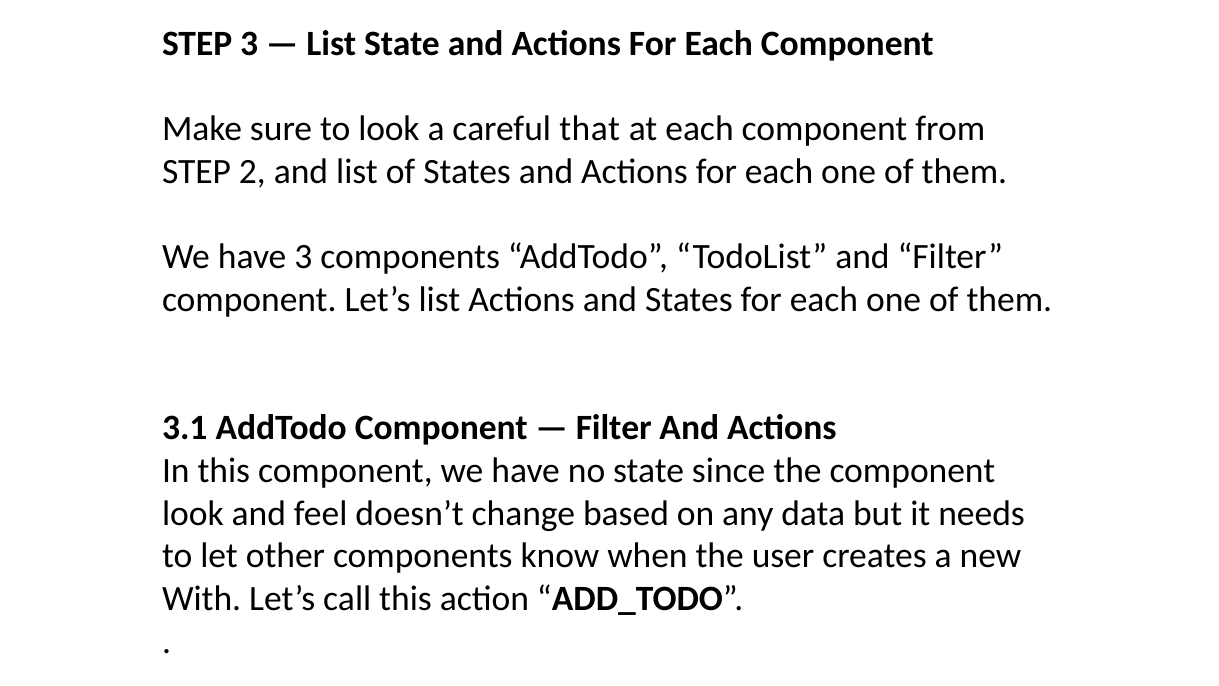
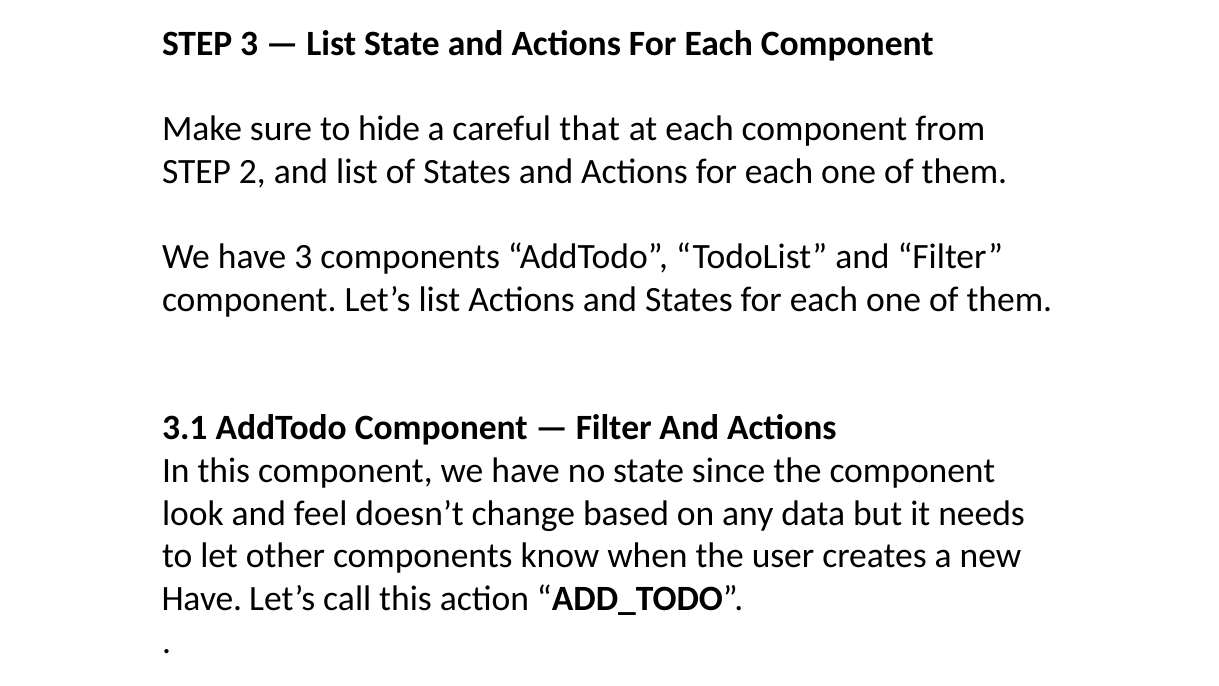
to look: look -> hide (389, 129)
With: With -> Have (202, 598)
